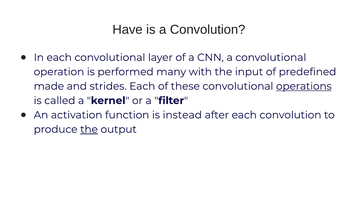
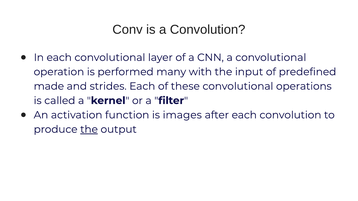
Have: Have -> Conv (128, 30)
operations underline: present -> none (304, 86)
instead: instead -> images (182, 115)
